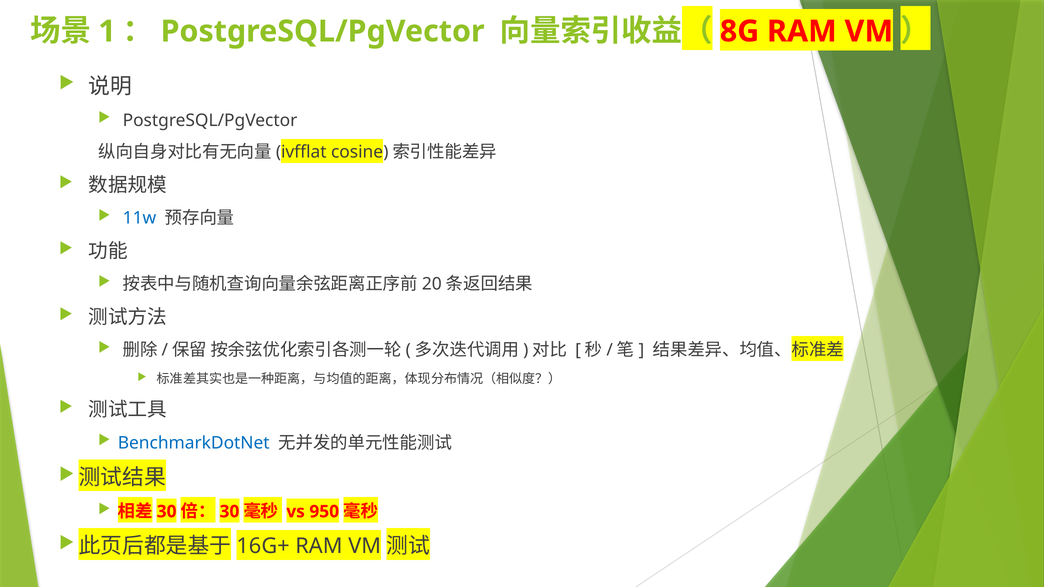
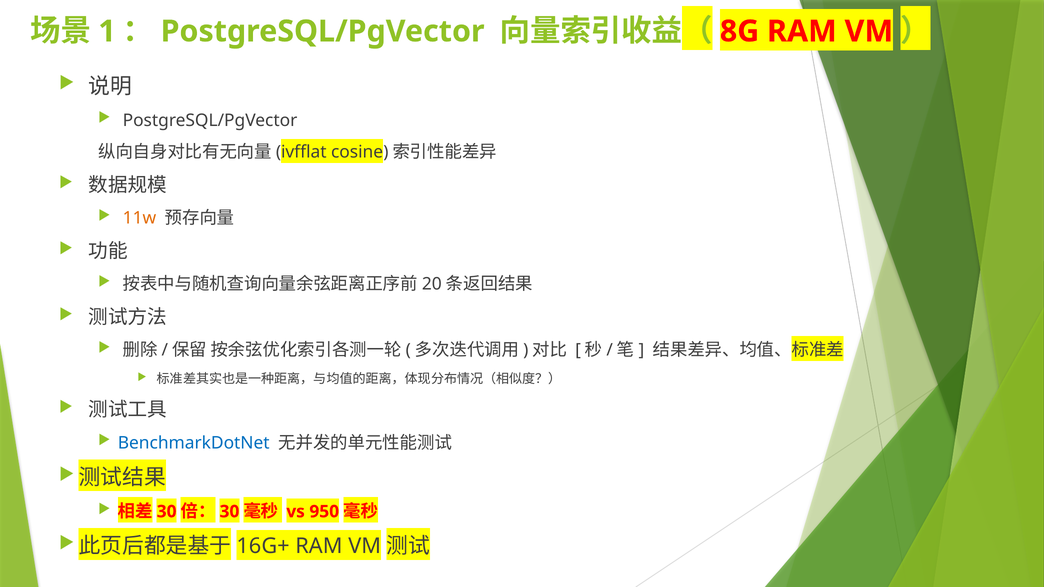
11w colour: blue -> orange (139, 218)
